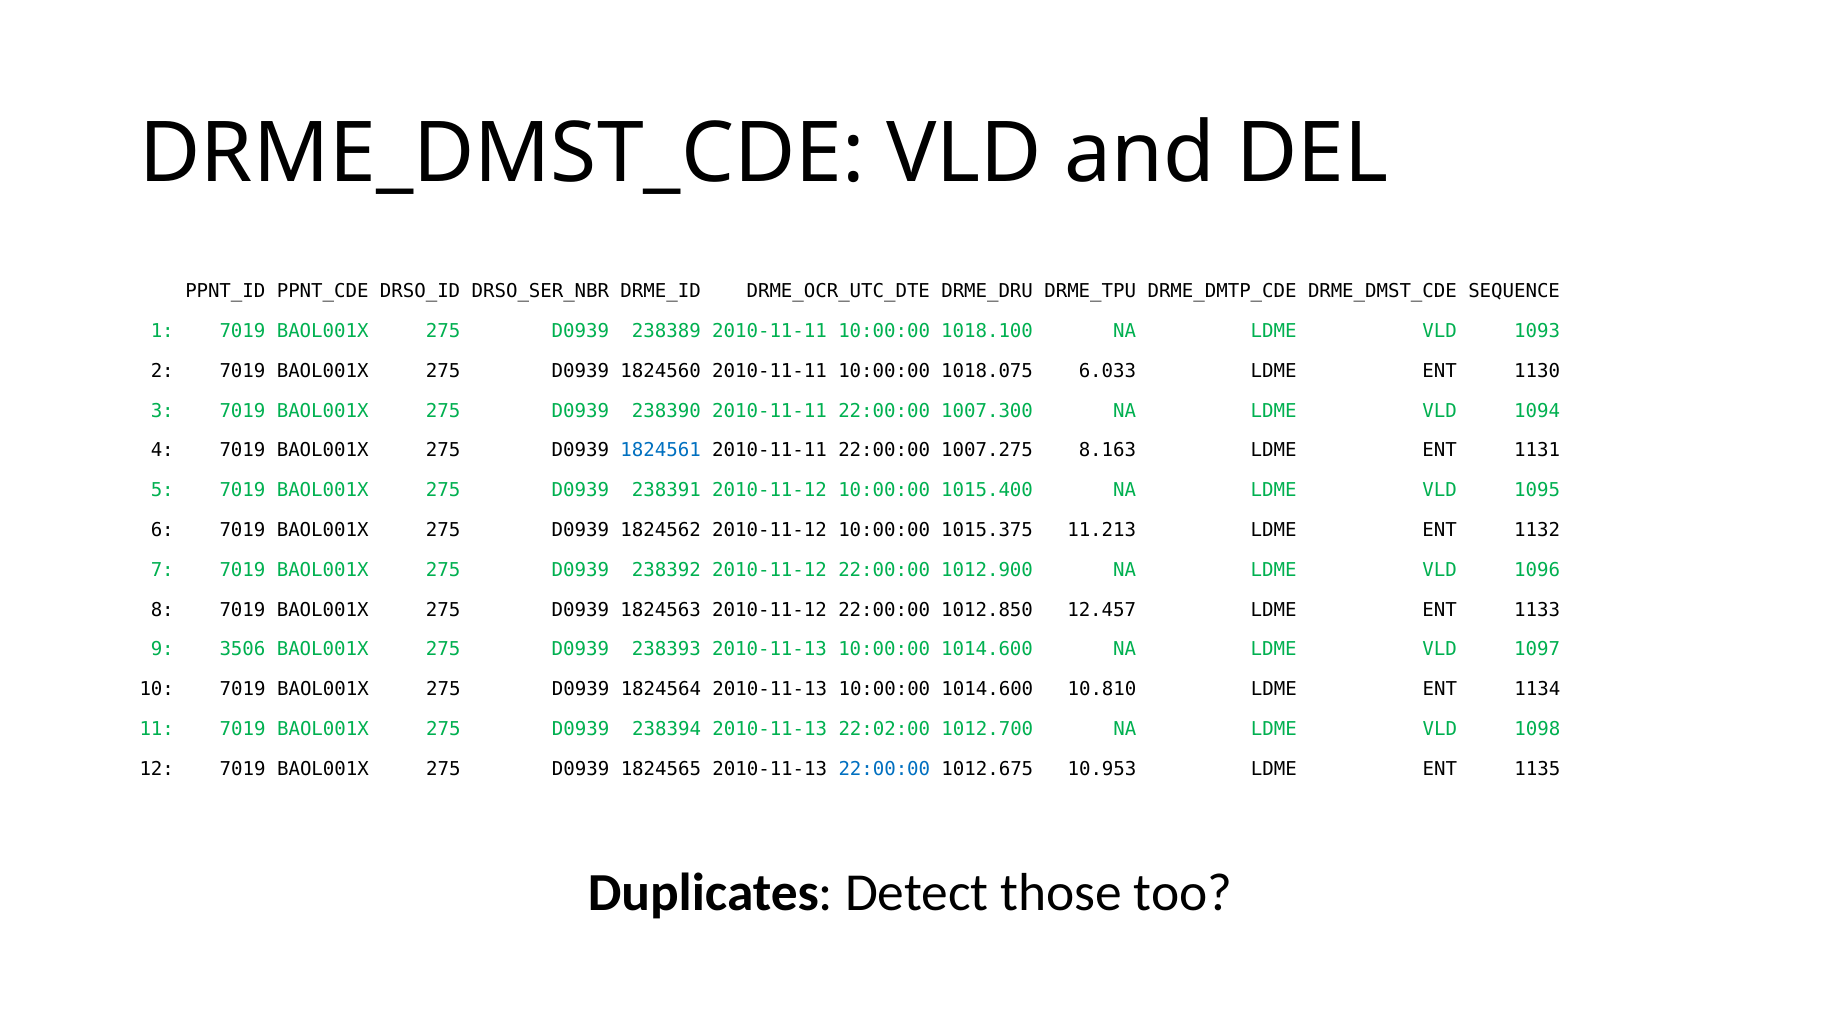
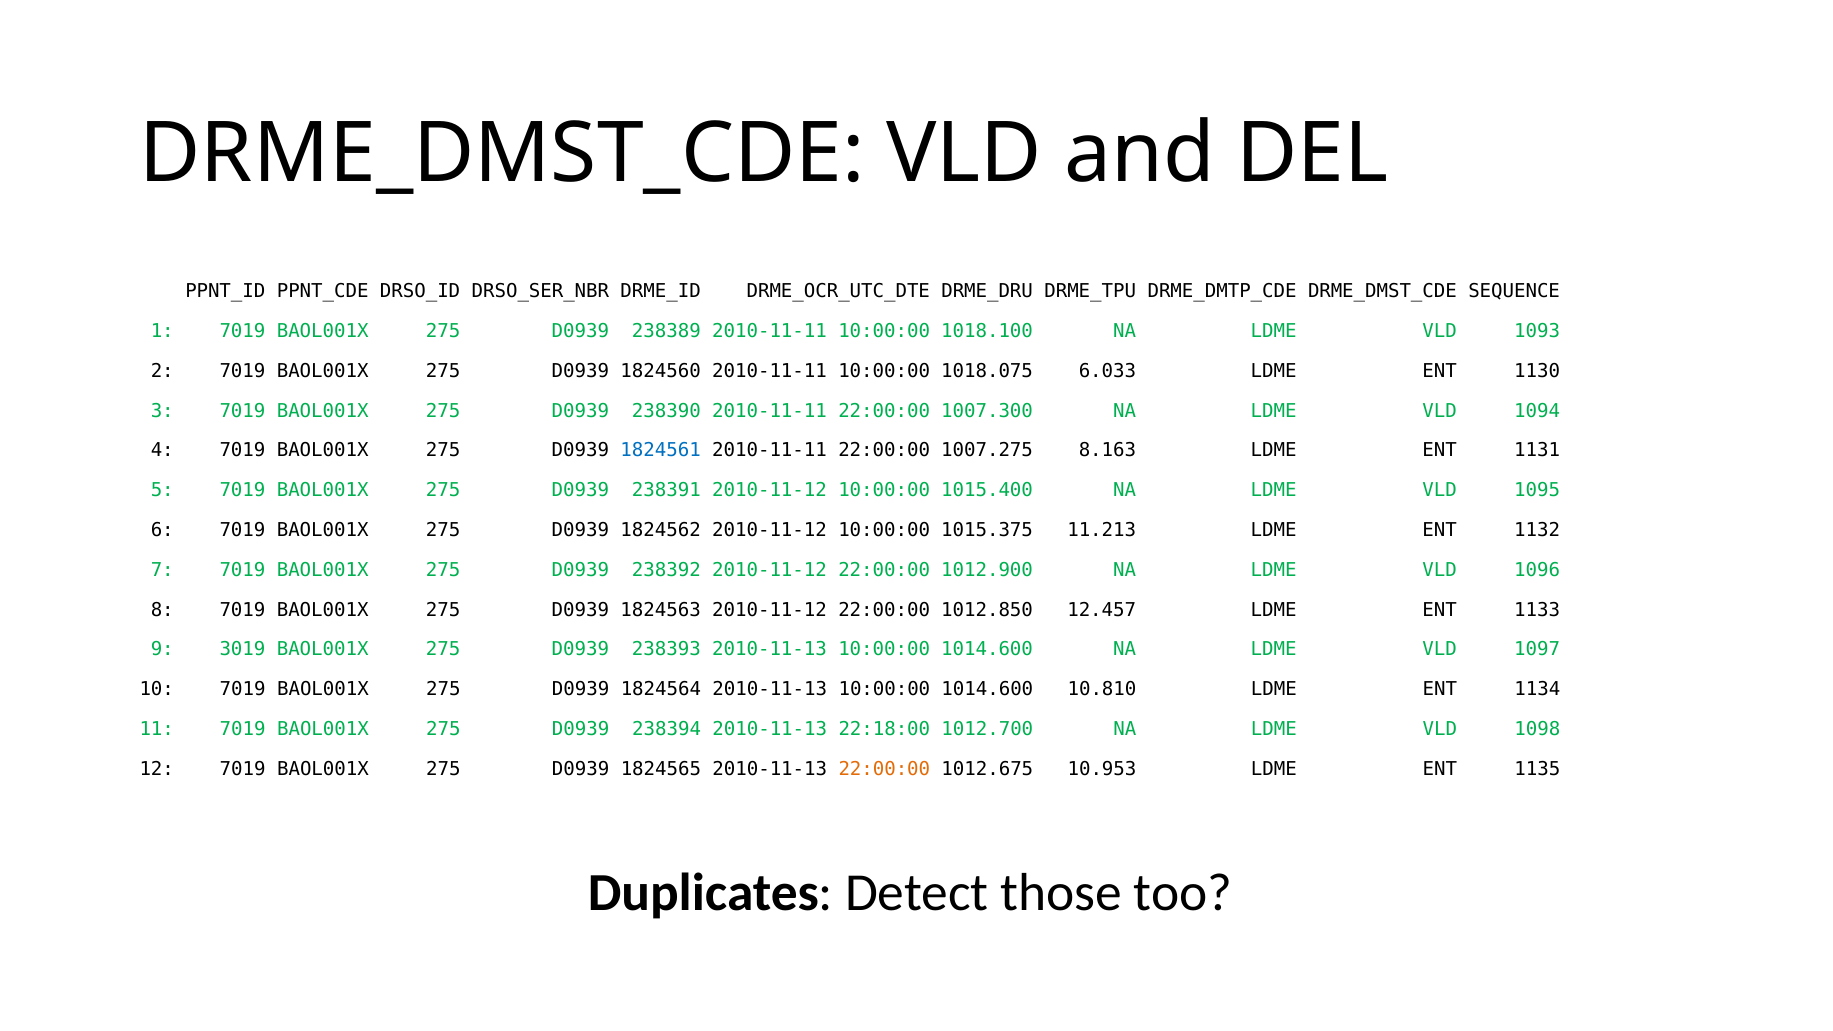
3506: 3506 -> 3019 (242, 650)
22:02:00: 22:02:00 -> 22:18:00 (884, 729)
22:00:00 colour: blue -> orange (884, 769)
